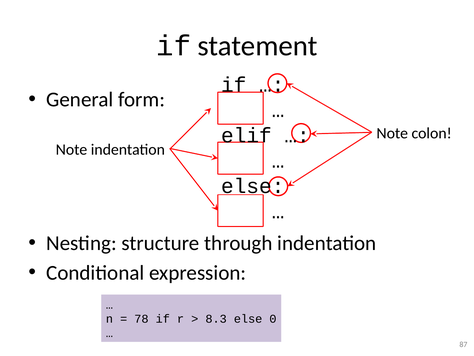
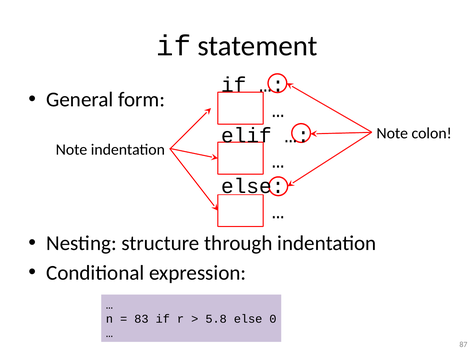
78: 78 -> 83 (141, 319)
8.3: 8.3 -> 5.8 (216, 319)
